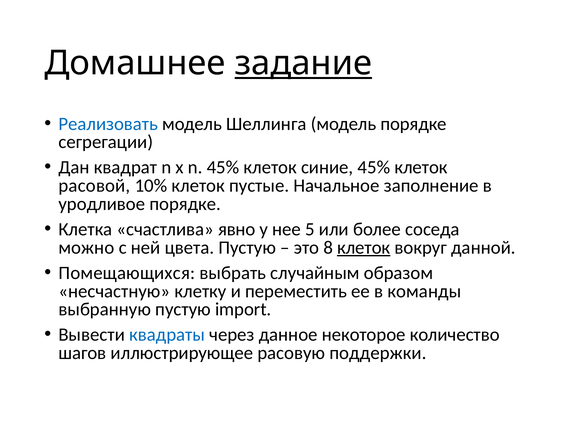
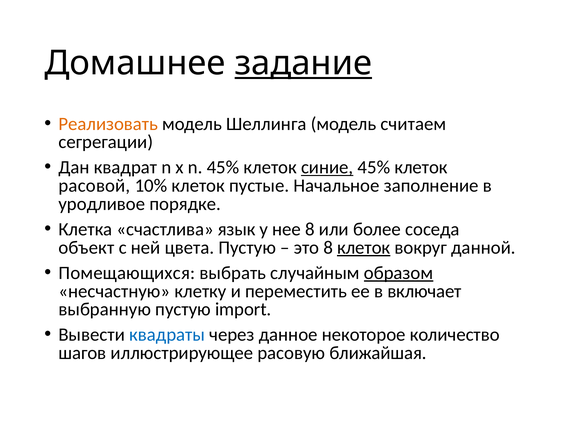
Реализовать colour: blue -> orange (108, 124)
модель порядке: порядке -> считаем (413, 124)
синие underline: none -> present (327, 167)
явно: явно -> язык (237, 229)
нее 5: 5 -> 8 (310, 229)
можно: можно -> объект (86, 248)
образом underline: none -> present (399, 273)
команды: команды -> включает (424, 291)
поддержки: поддержки -> ближайшая (378, 353)
